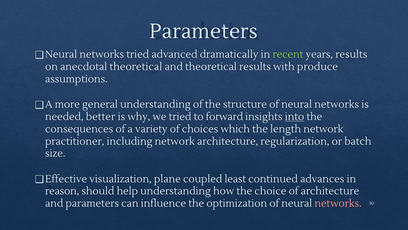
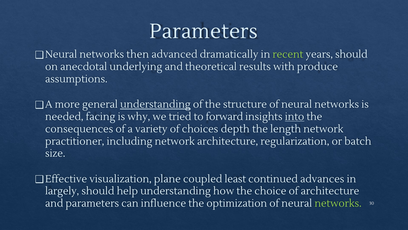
networks tried: tried -> then (138, 54)
years results: results -> should (351, 54)
anecdotal theoretical: theoretical -> underlying (136, 67)
understanding underline: none -> present (155, 104)
better: better -> facing (101, 117)
which: which -> depth (235, 129)
reason: reason -> largely (62, 191)
networks colour: pink -> light green (338, 203)
